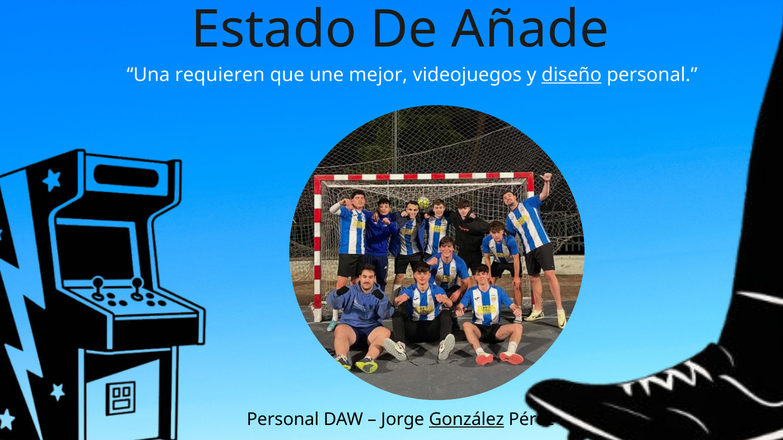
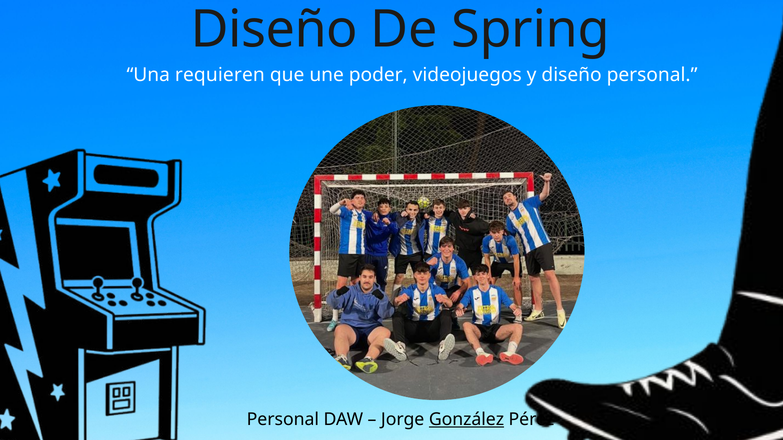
Estado: Estado -> Diseño (274, 30)
Añade: Añade -> Spring (531, 30)
mejor: mejor -> poder (378, 75)
diseño underline: present -> none (572, 75)
